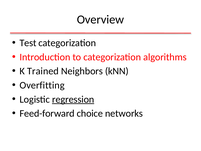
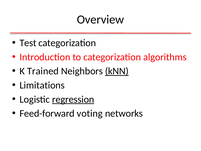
kNN underline: none -> present (117, 71)
Overfitting: Overfitting -> Limitations (42, 85)
choice: choice -> voting (90, 113)
